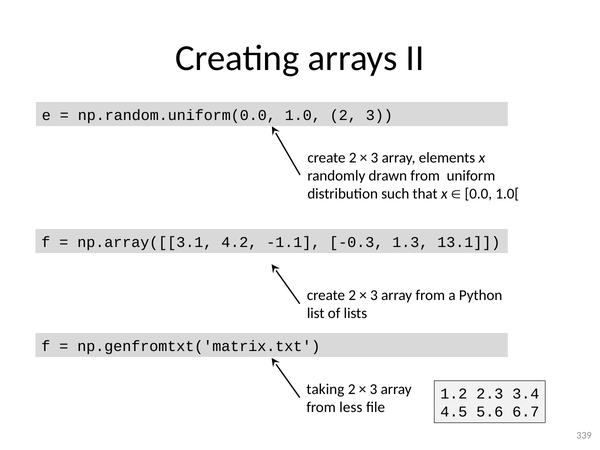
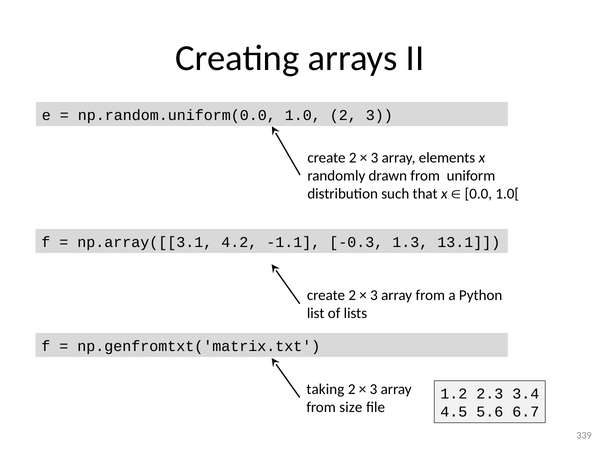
less: less -> size (351, 407)
